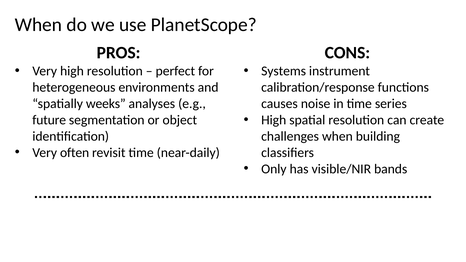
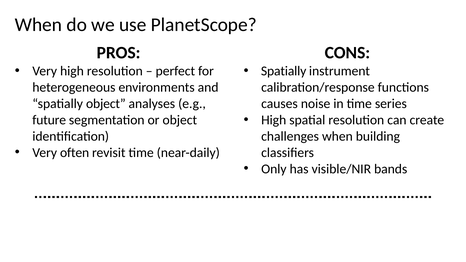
Systems: Systems -> Spatially (284, 71)
spatially weeks: weeks -> object (106, 104)
